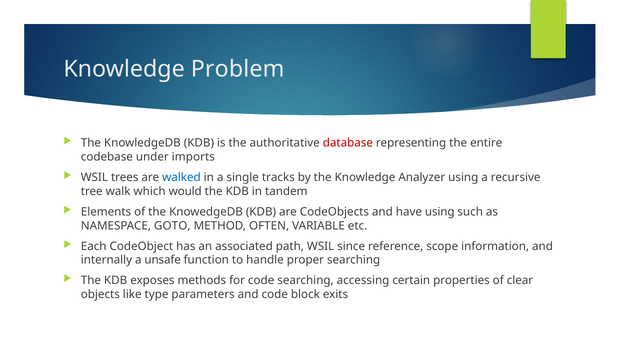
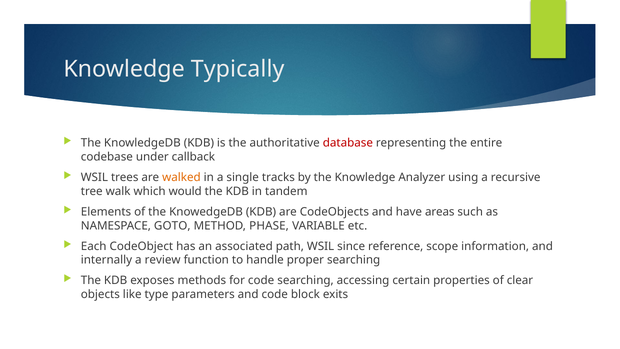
Problem: Problem -> Typically (238, 69)
imports: imports -> callback (193, 157)
walked colour: blue -> orange (181, 177)
have using: using -> areas (440, 212)
OFTEN: OFTEN -> PHASE (269, 226)
unsafe: unsafe -> review (163, 260)
